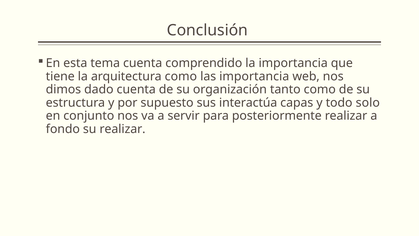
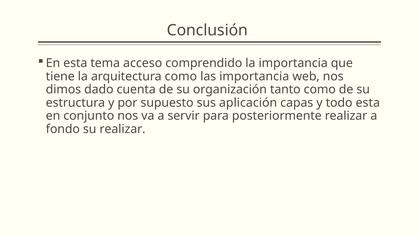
tema cuenta: cuenta -> acceso (143, 63)
interactúa: interactúa -> aplicación (248, 103)
todo solo: solo -> esta (368, 103)
